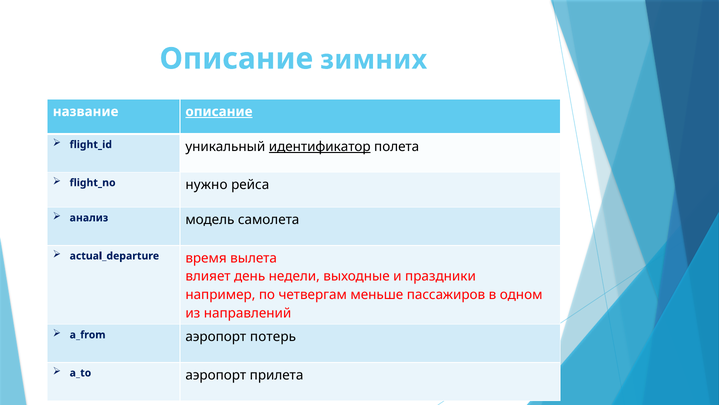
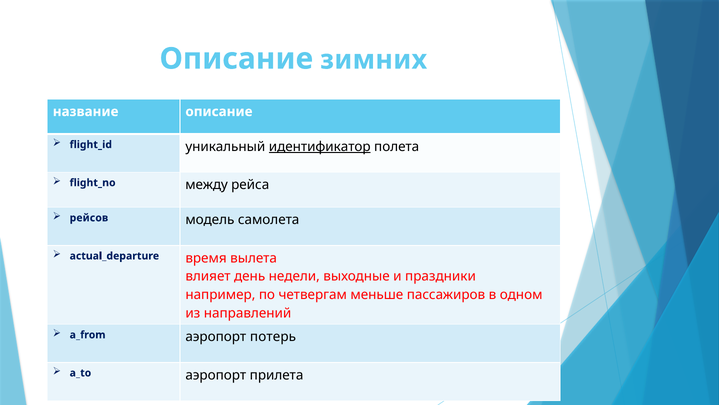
описание underline: present -> none (219, 111)
нужно: нужно -> между (207, 185)
анализ: анализ -> рейсов (89, 218)
